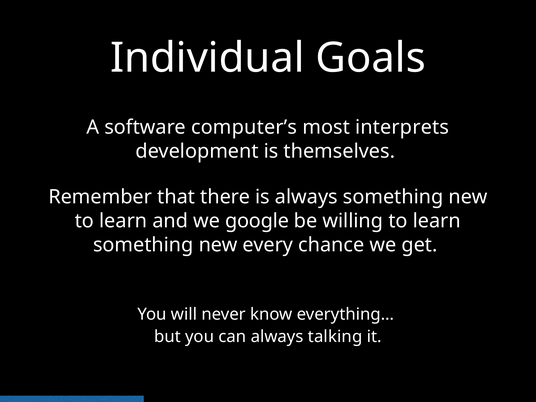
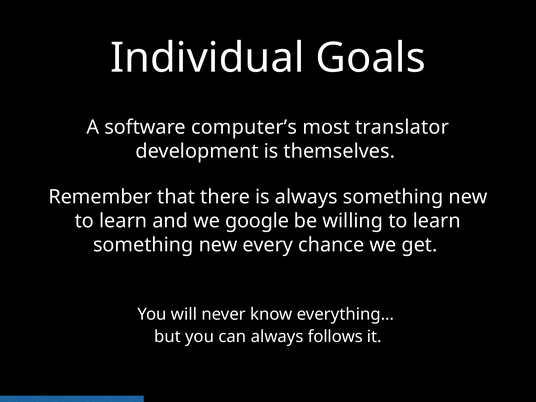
interprets: interprets -> translator (402, 127)
talking: talking -> follows (335, 337)
